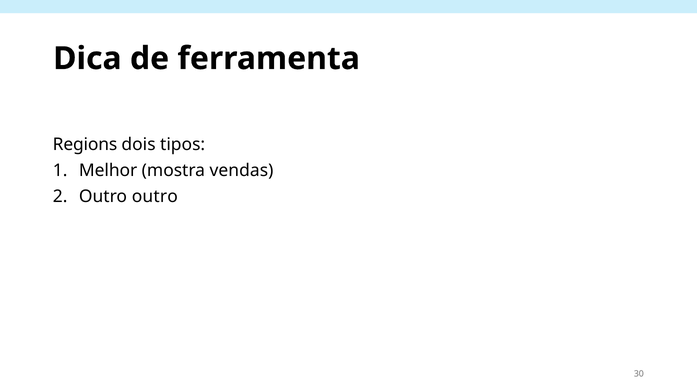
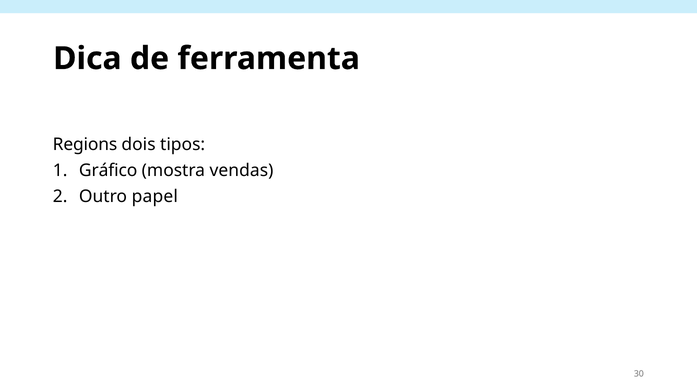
Melhor: Melhor -> Gráfico (108, 171)
Outro outro: outro -> papel (155, 197)
